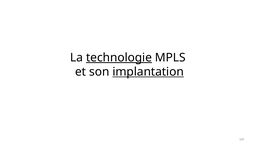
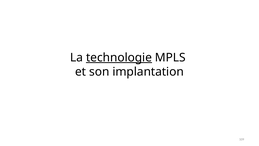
implantation underline: present -> none (148, 72)
